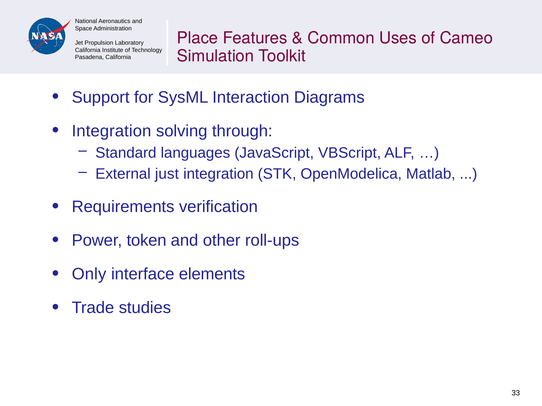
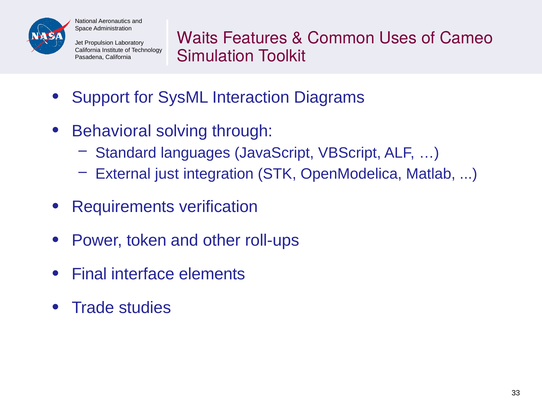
Place: Place -> Waits (198, 38)
Integration: Integration -> Behavioral (112, 131)
Only: Only -> Final (89, 274)
